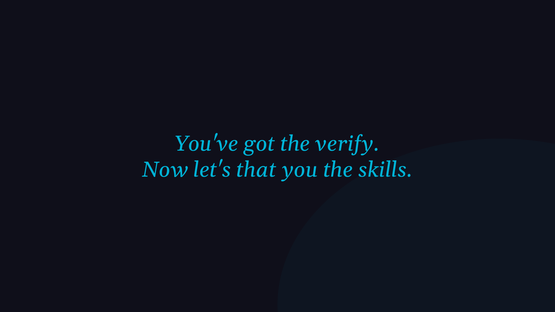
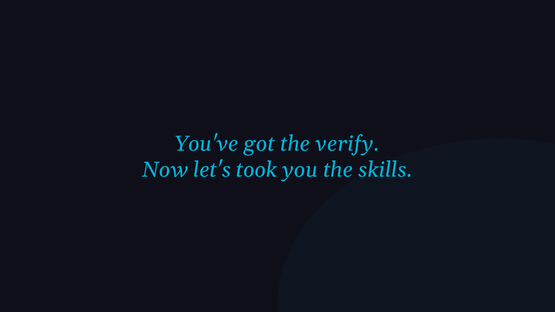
that: that -> took (257, 170)
